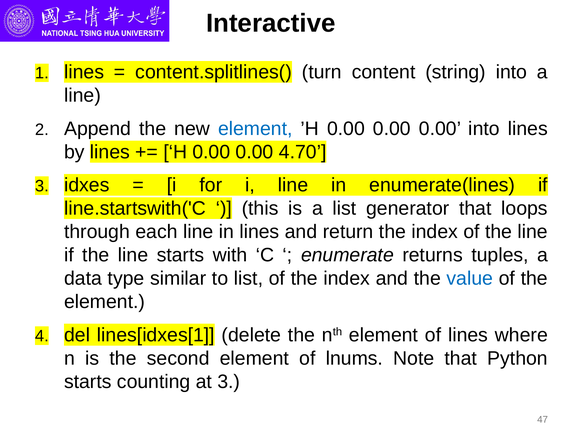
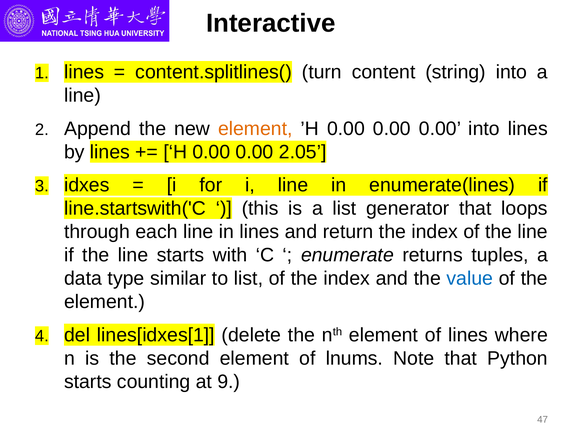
element colour: blue -> orange (255, 128)
4.70: 4.70 -> 2.05 (303, 152)
at 3: 3 -> 9 (229, 381)
